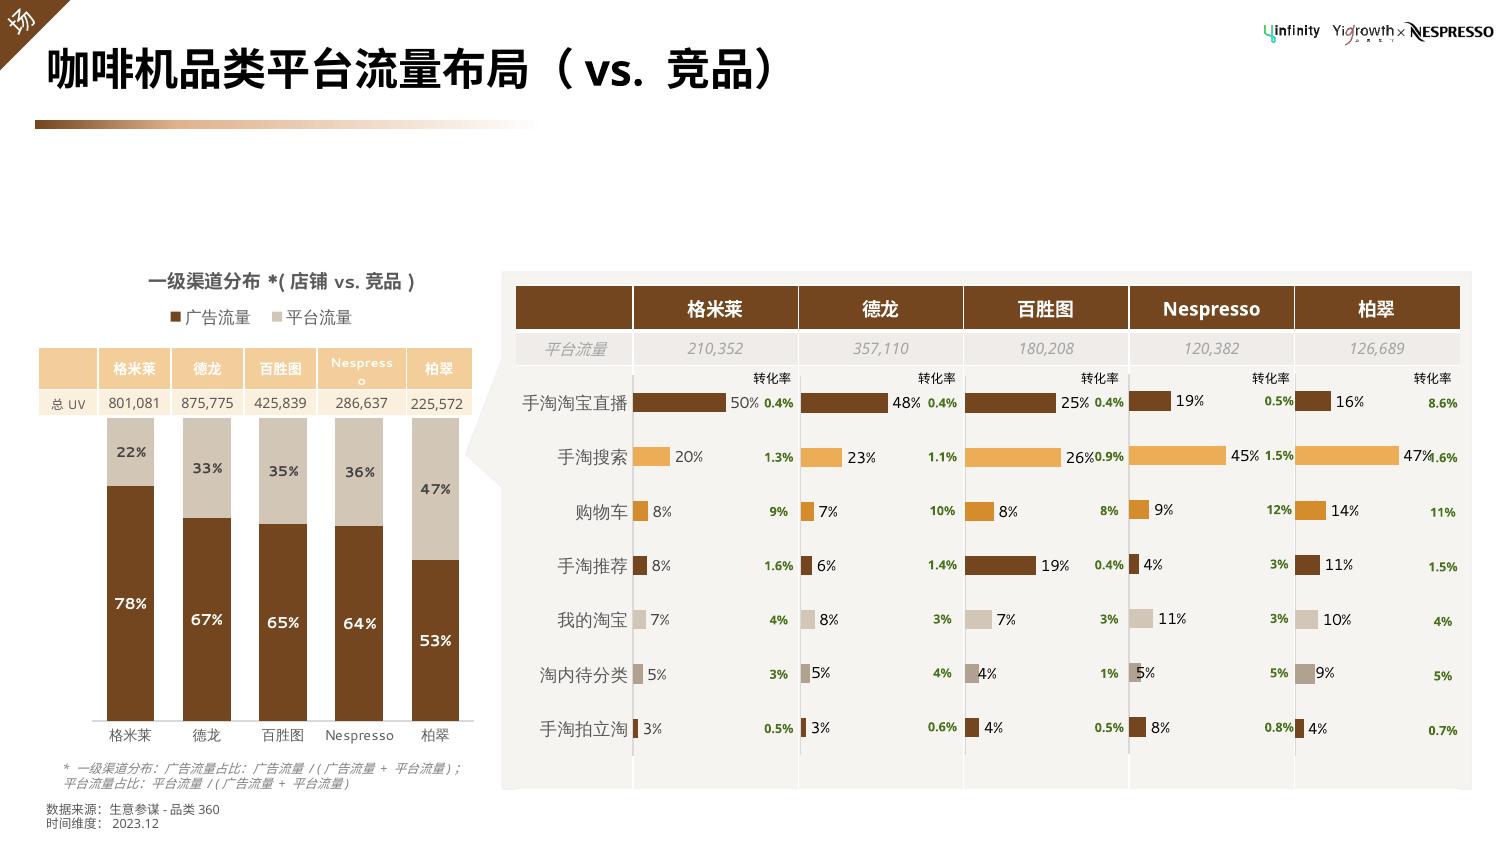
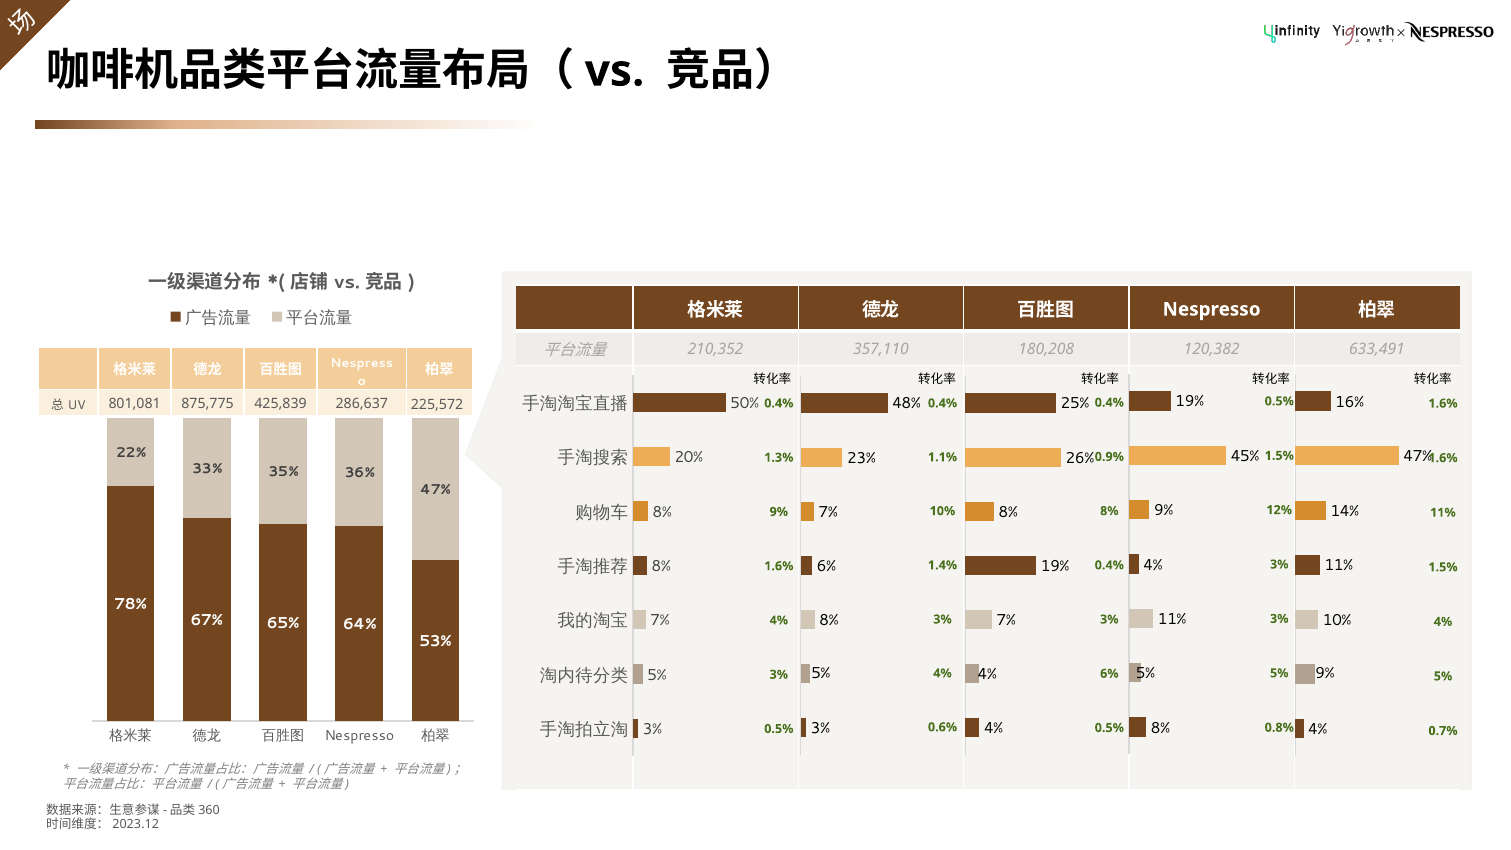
126,689: 126,689 -> 633,491 (1377, 350)
8.6%: 8.6% -> 1.6% (1443, 403)
1%: 1% -> 6% (1109, 674)
